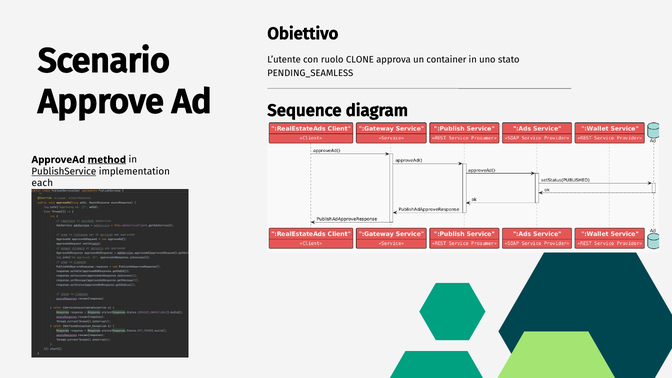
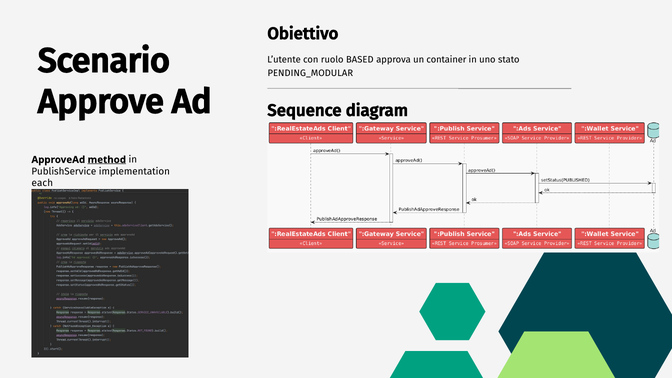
CLONE: CLONE -> BASED (360, 60)
PENDING_SEAMLESS: PENDING_SEAMLESS -> PENDING_MODULAR (310, 73)
PublishService underline: present -> none (64, 171)
